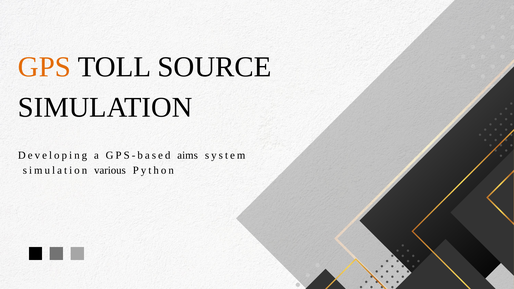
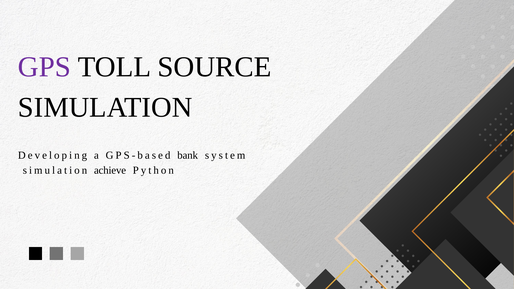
GPS colour: orange -> purple (45, 67)
aims: aims -> bank (188, 156)
various: various -> achieve (110, 171)
